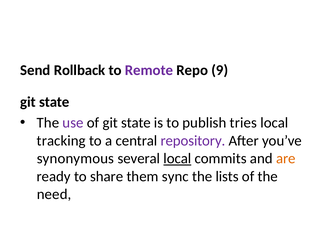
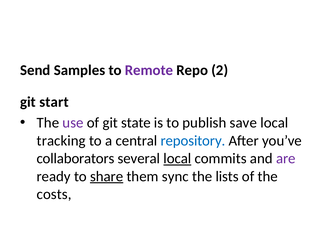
Rollback: Rollback -> Samples (80, 70)
9: 9 -> 2 (220, 70)
state: state -> start (54, 102)
tries: tries -> save (243, 123)
repository colour: purple -> blue (193, 140)
synonymous: synonymous -> collaborators (76, 158)
are colour: orange -> purple (286, 158)
share underline: none -> present (107, 176)
need: need -> costs (54, 194)
